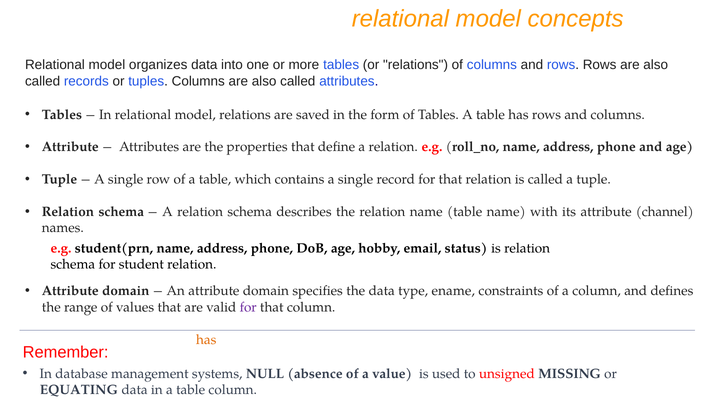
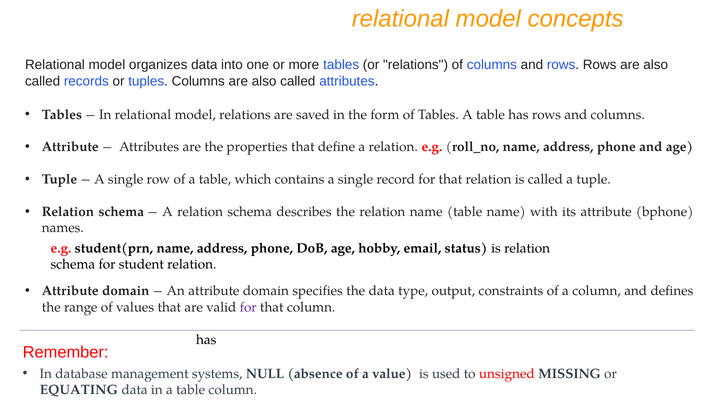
channel: channel -> bphone (665, 212)
ename: ename -> output (453, 291)
has colour: orange -> black (206, 339)
